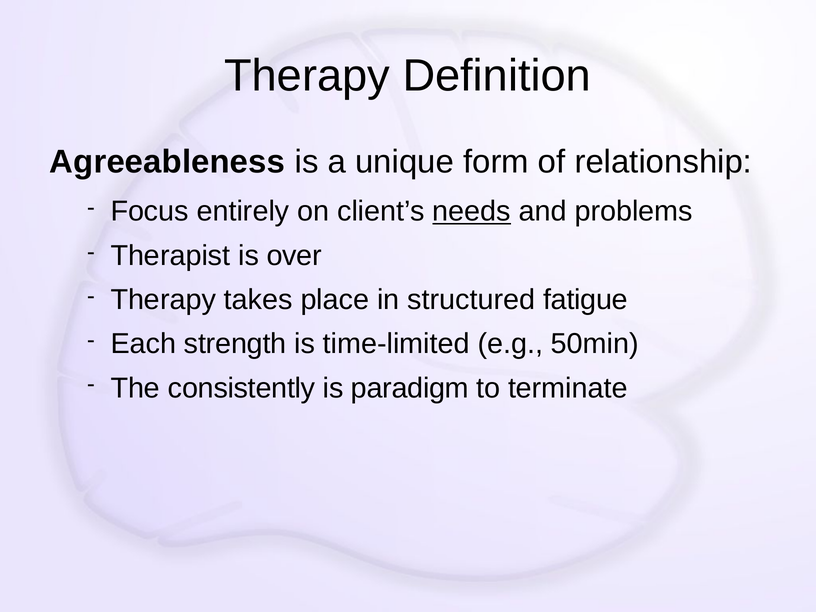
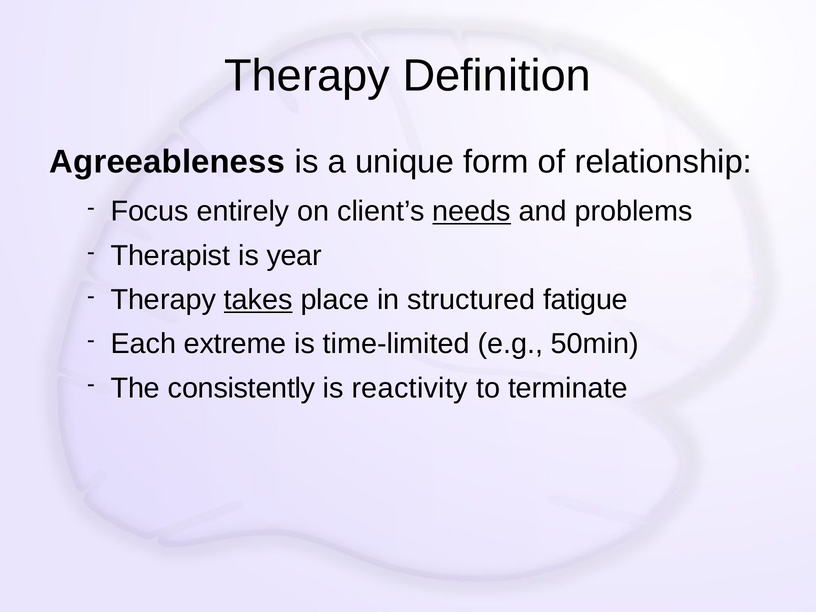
over: over -> year (294, 256)
takes underline: none -> present (258, 300)
strength: strength -> extreme (235, 344)
paradigm: paradigm -> reactivity (410, 388)
